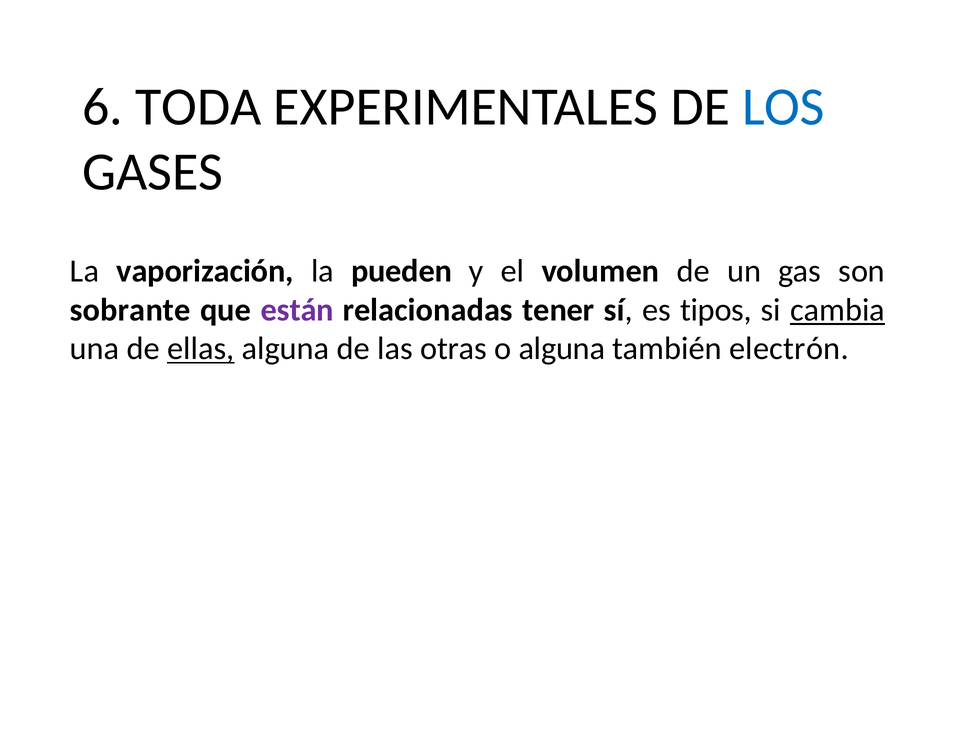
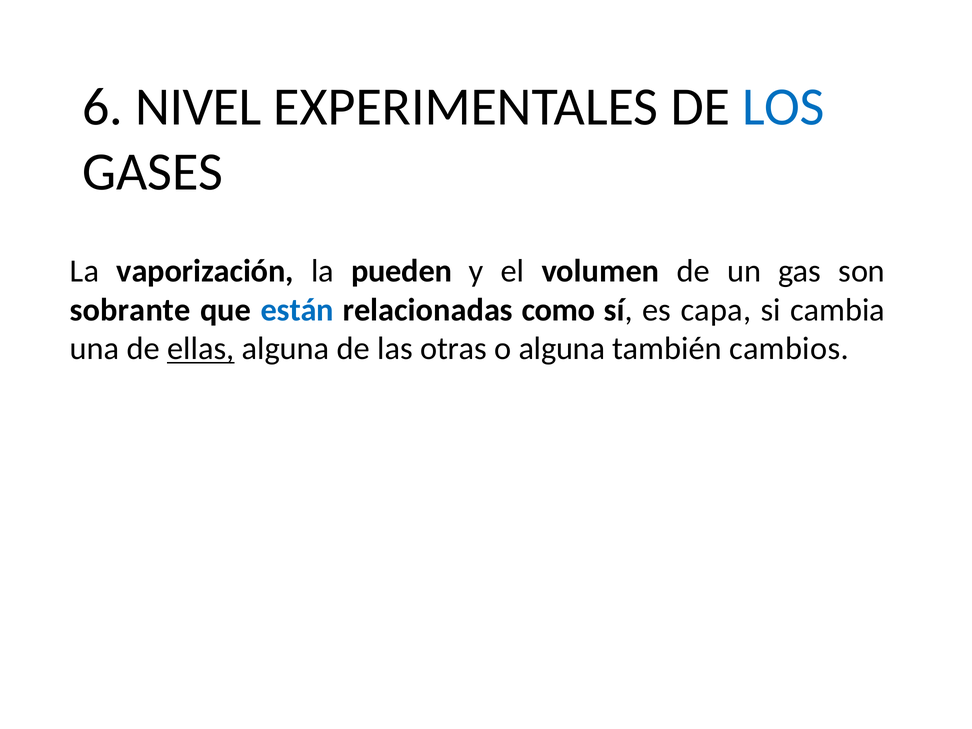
TODA: TODA -> NIVEL (198, 107)
están colour: purple -> blue (297, 310)
tener: tener -> como (558, 310)
tipos: tipos -> capa (716, 310)
cambia underline: present -> none (838, 310)
electrón: electrón -> cambios (789, 349)
